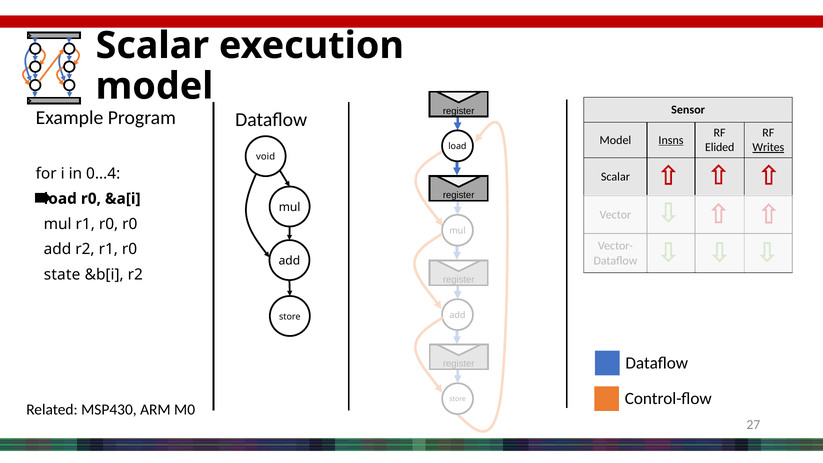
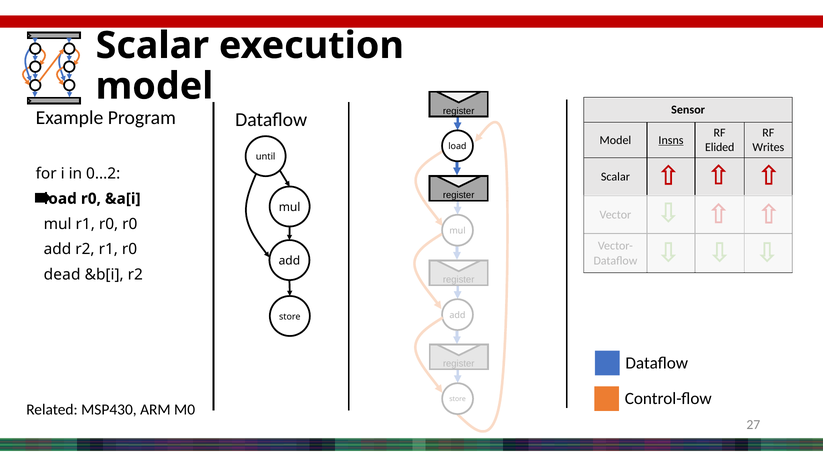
Writes underline: present -> none (768, 147)
void: void -> until (266, 157)
0...4: 0...4 -> 0...2 (103, 173)
state: state -> dead (62, 274)
